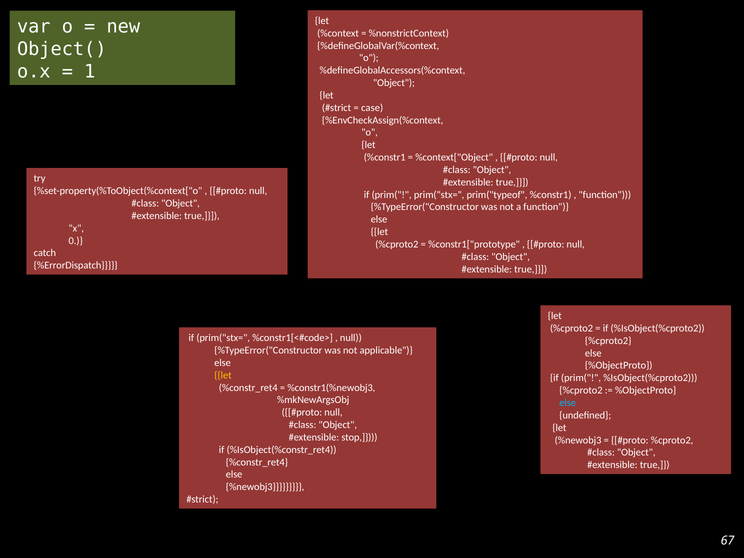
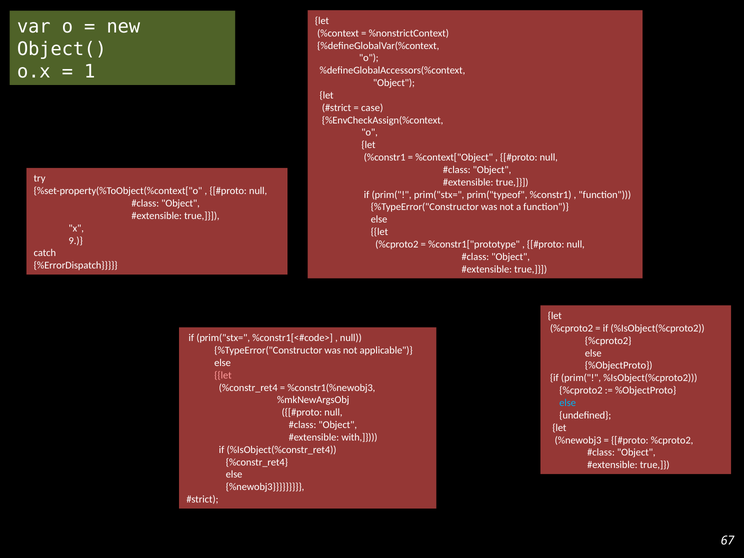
0: 0 -> 9 (76, 241)
let colour: yellow -> pink (223, 375)
stop: stop -> with (359, 437)
